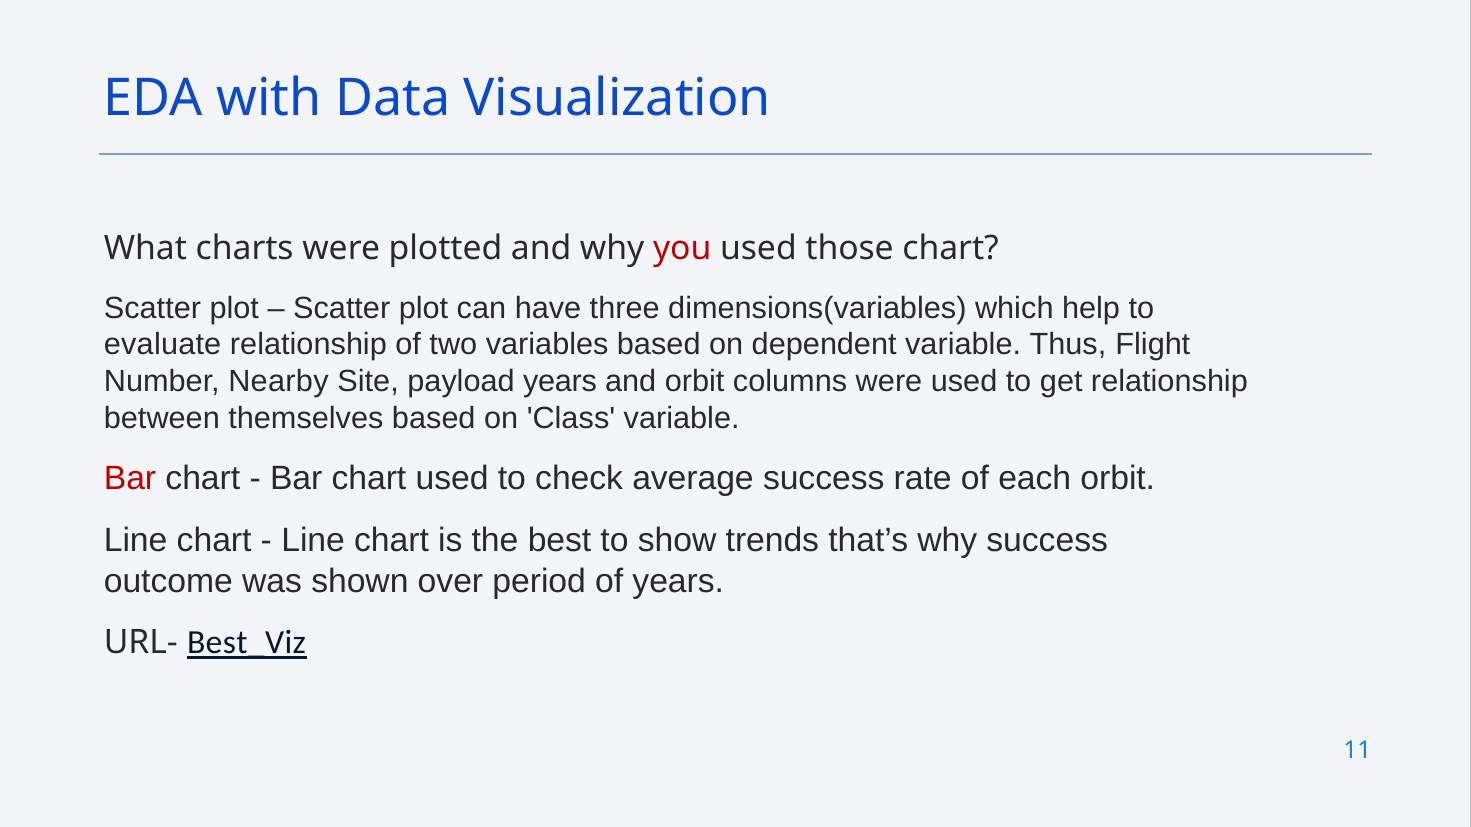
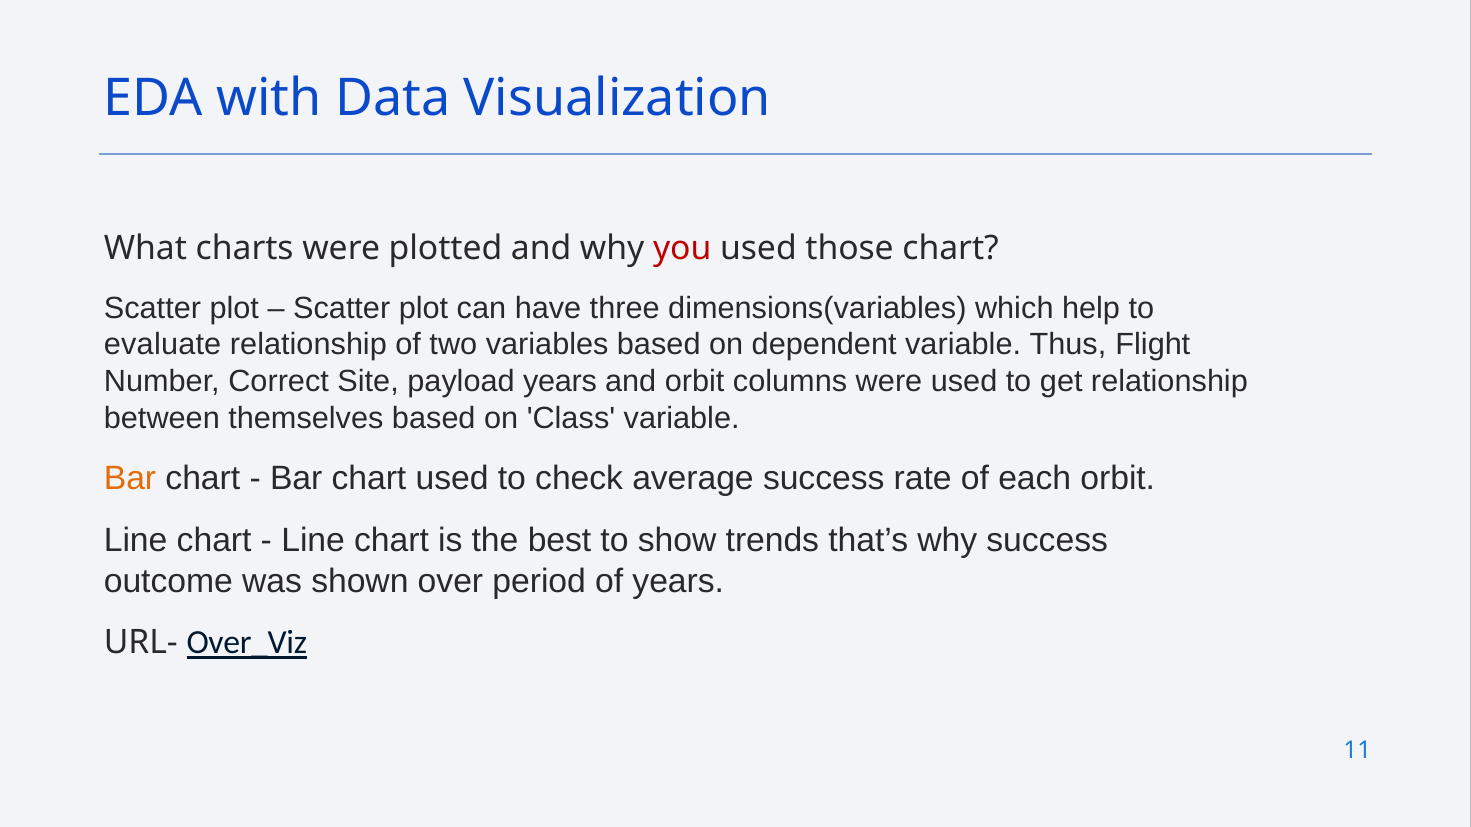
Nearby: Nearby -> Correct (279, 382)
Bar colour: red -> orange (130, 479)
Best_Viz: Best_Viz -> Over_Viz (247, 643)
